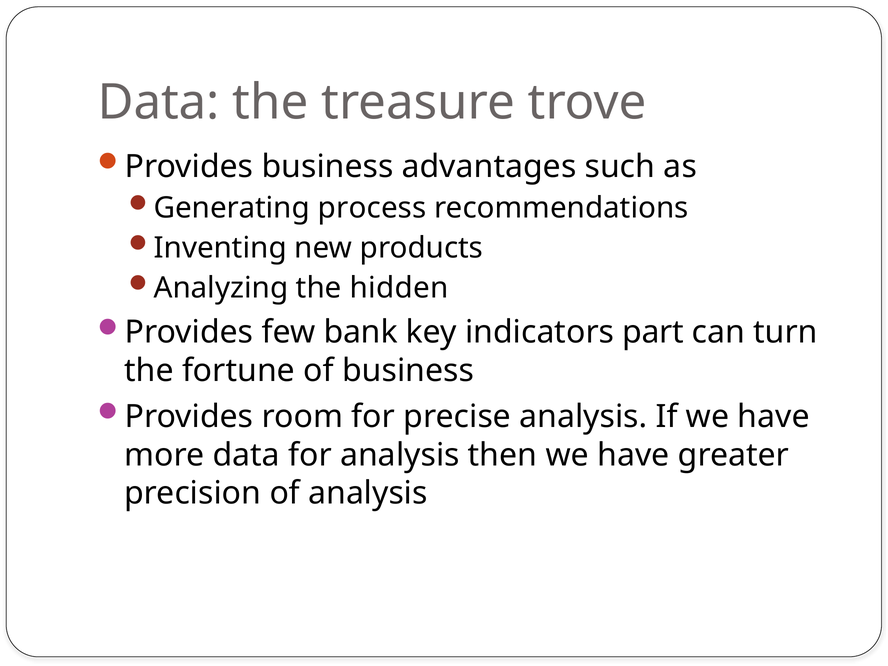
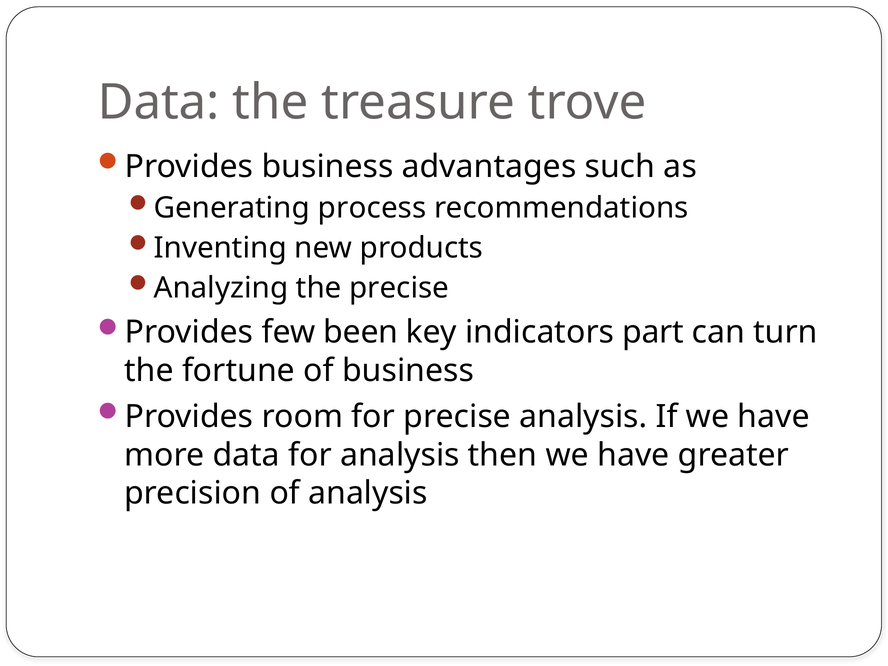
the hidden: hidden -> precise (399, 288)
bank: bank -> been (361, 332)
